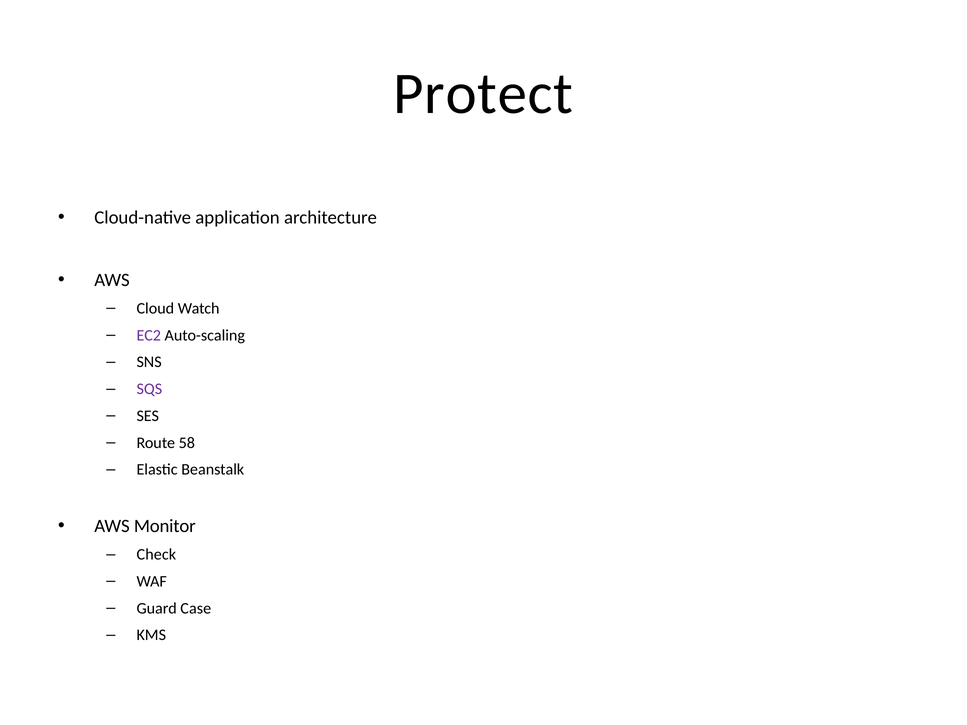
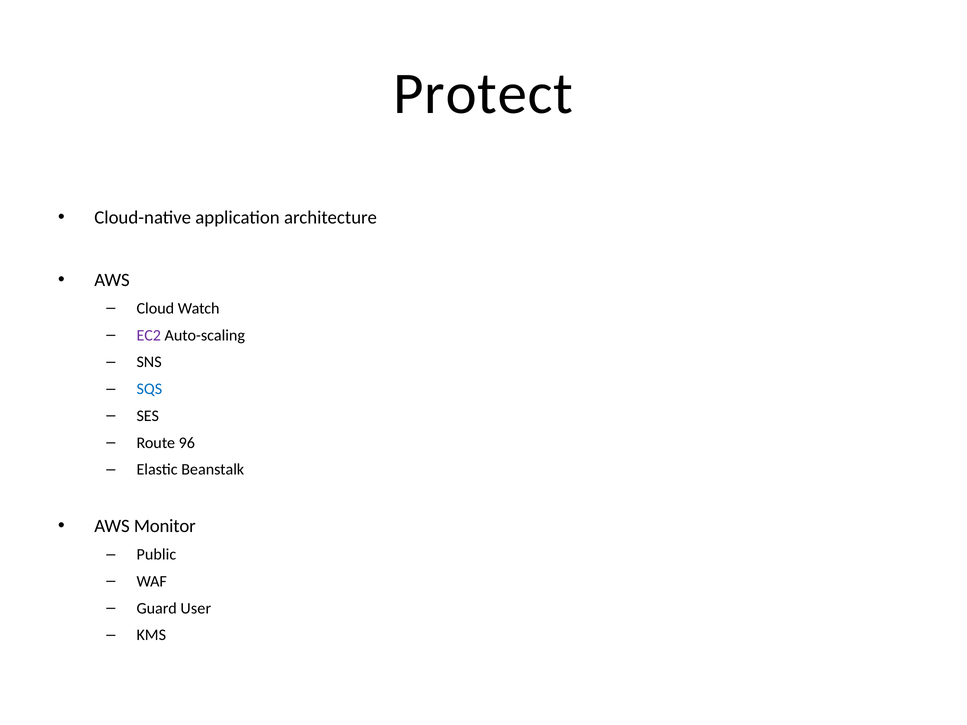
SQS colour: purple -> blue (149, 389)
58: 58 -> 96 (187, 443)
Check: Check -> Public (156, 555)
Case: Case -> User (196, 608)
